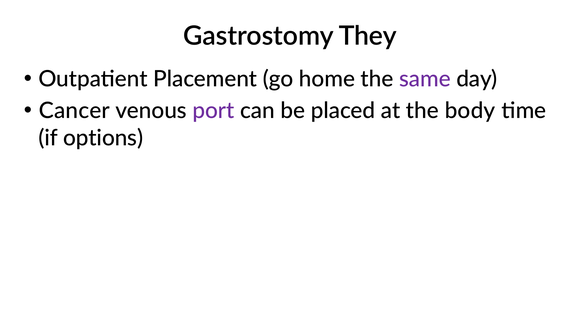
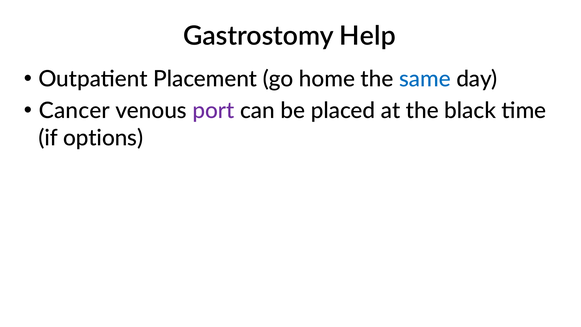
They: They -> Help (367, 36)
same colour: purple -> blue (425, 79)
body: body -> black (470, 111)
